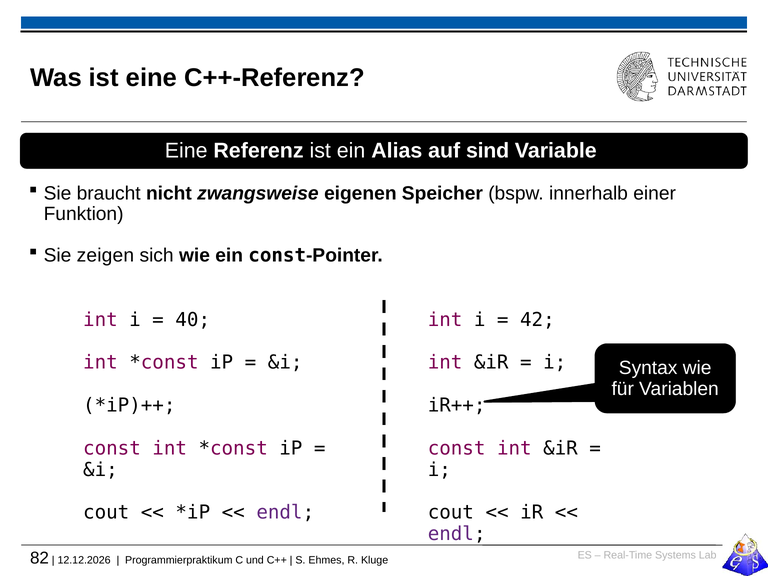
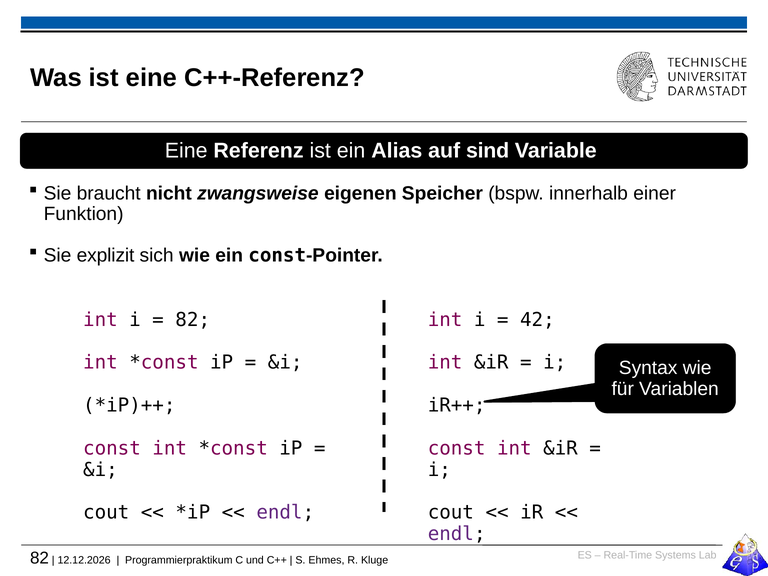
zeigen: zeigen -> explizit (106, 255)
40: 40 -> 82 (193, 320)
